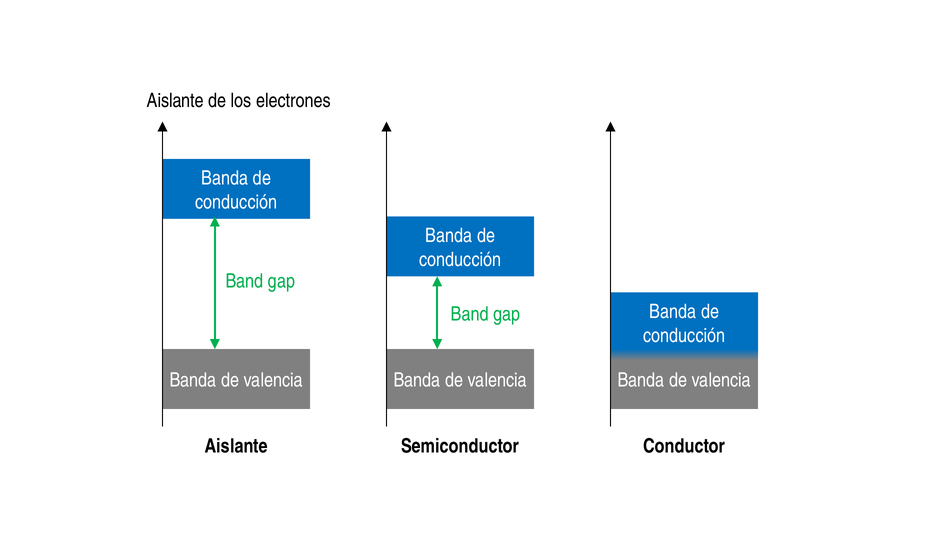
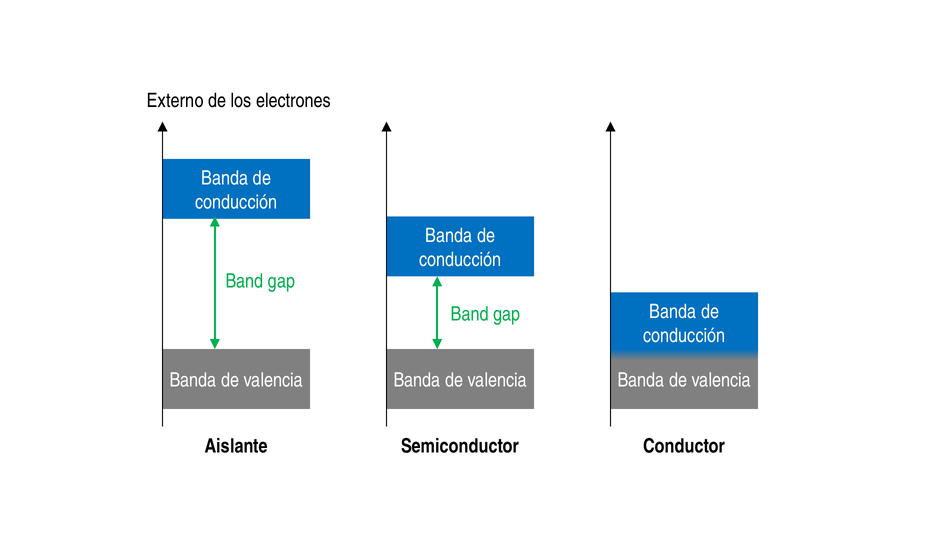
Aislante: Aislante -> Externo (175, 100)
